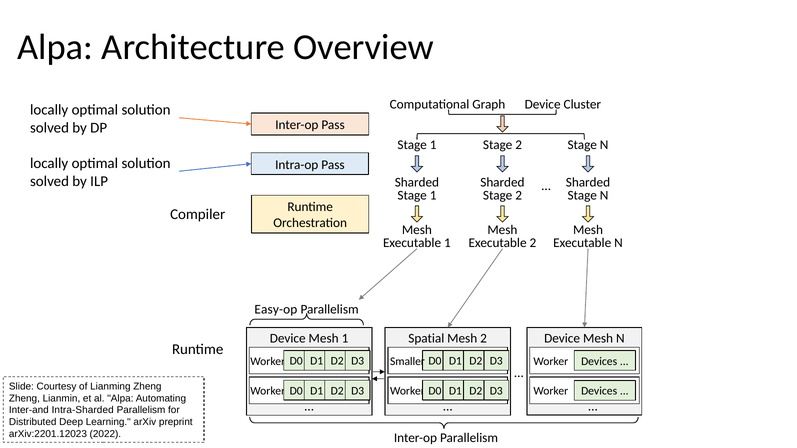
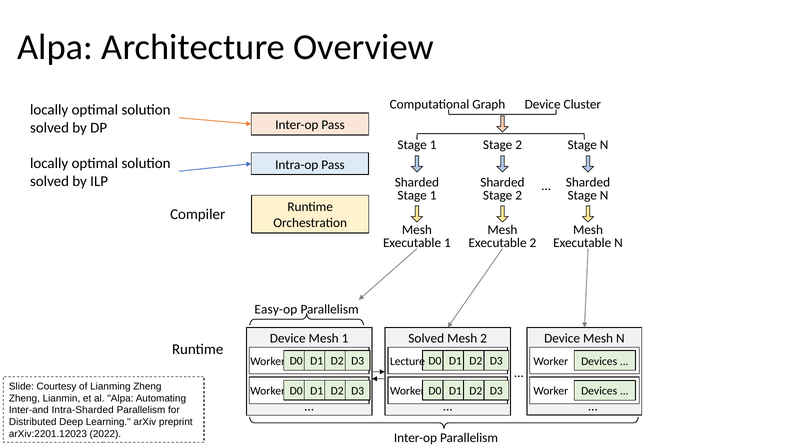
Spatial: Spatial -> Solved (426, 339)
Smaller: Smaller -> Lecture (407, 361)
